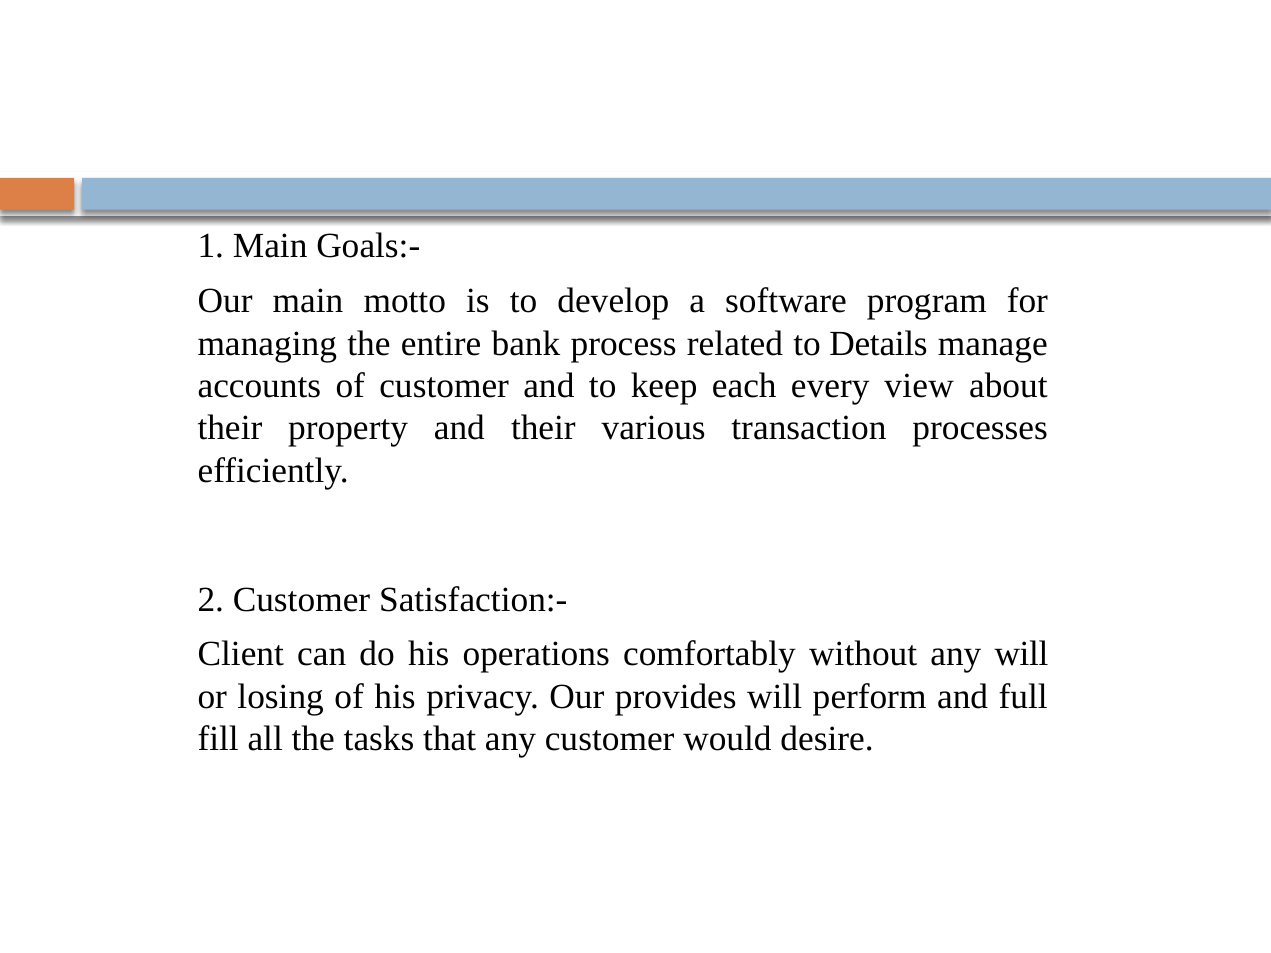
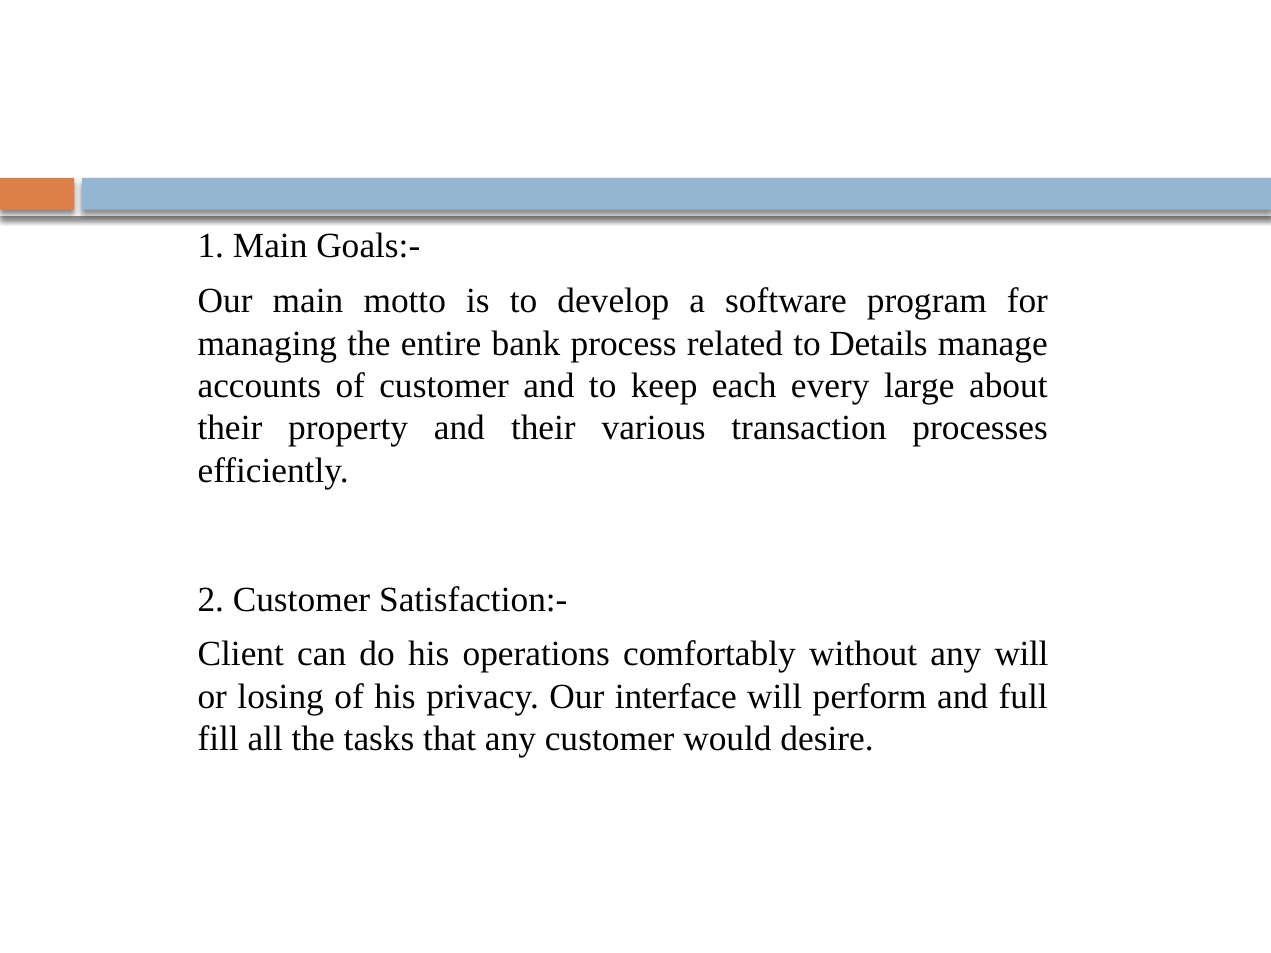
view: view -> large (919, 386)
provides: provides -> interface (676, 697)
